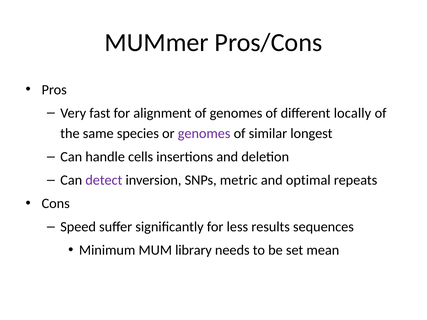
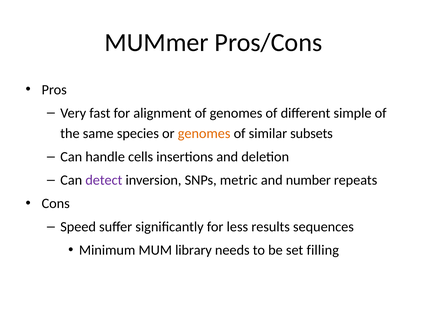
locally: locally -> simple (353, 113)
genomes colour: purple -> orange (204, 134)
longest: longest -> subsets (311, 134)
optimal: optimal -> number (308, 180)
mean: mean -> filling (323, 250)
